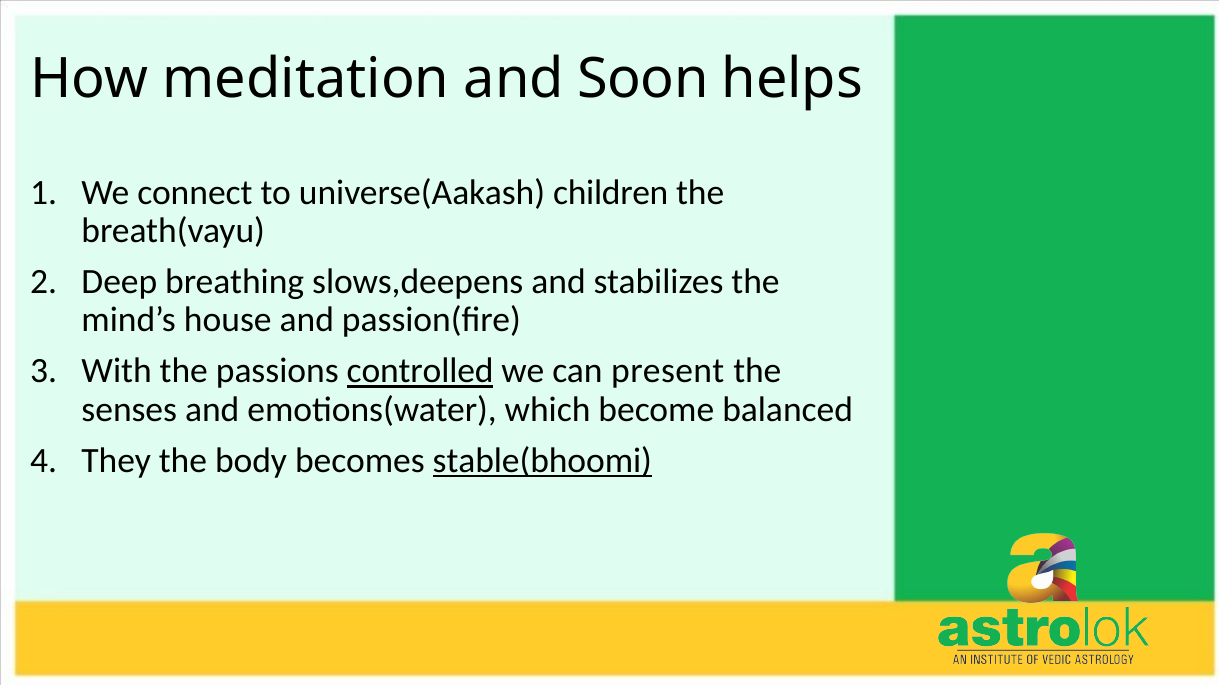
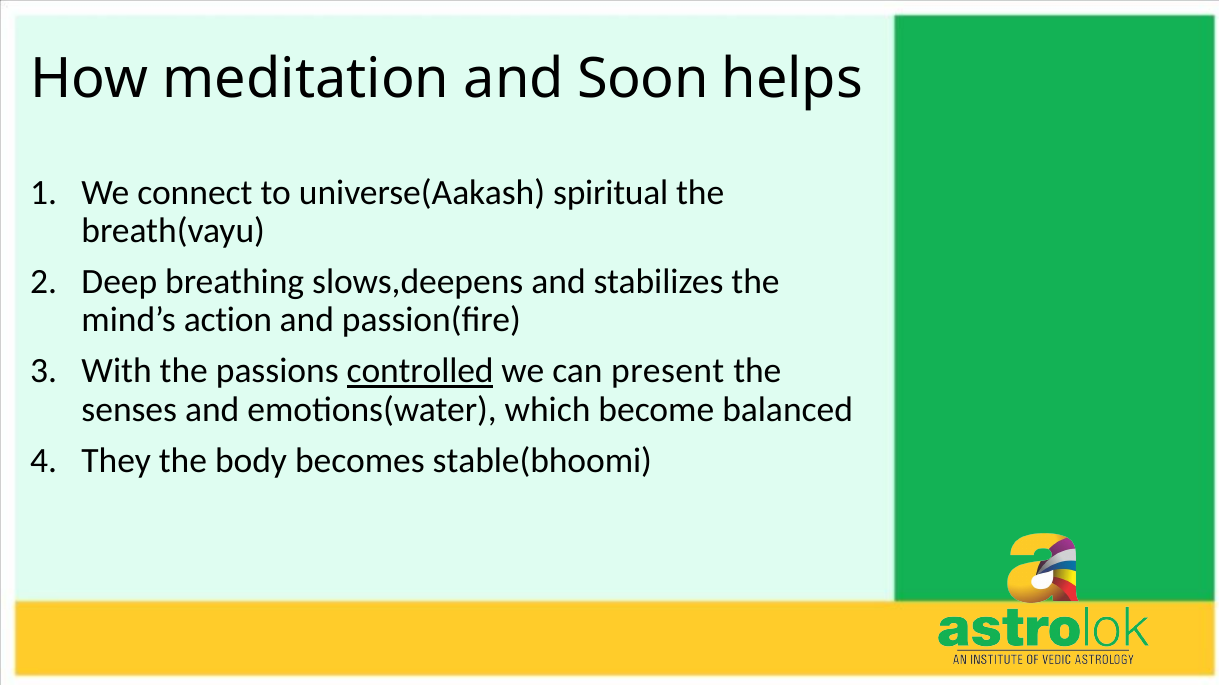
children: children -> spiritual (611, 193)
house: house -> action (228, 321)
stable(bhoomi underline: present -> none (542, 461)
